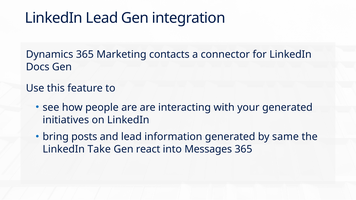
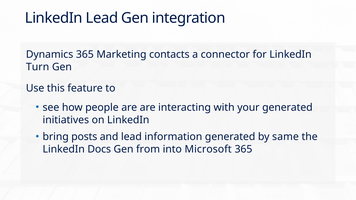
Docs: Docs -> Turn (38, 67)
Take: Take -> Docs (99, 149)
react: react -> from (148, 149)
Messages: Messages -> Microsoft (208, 149)
